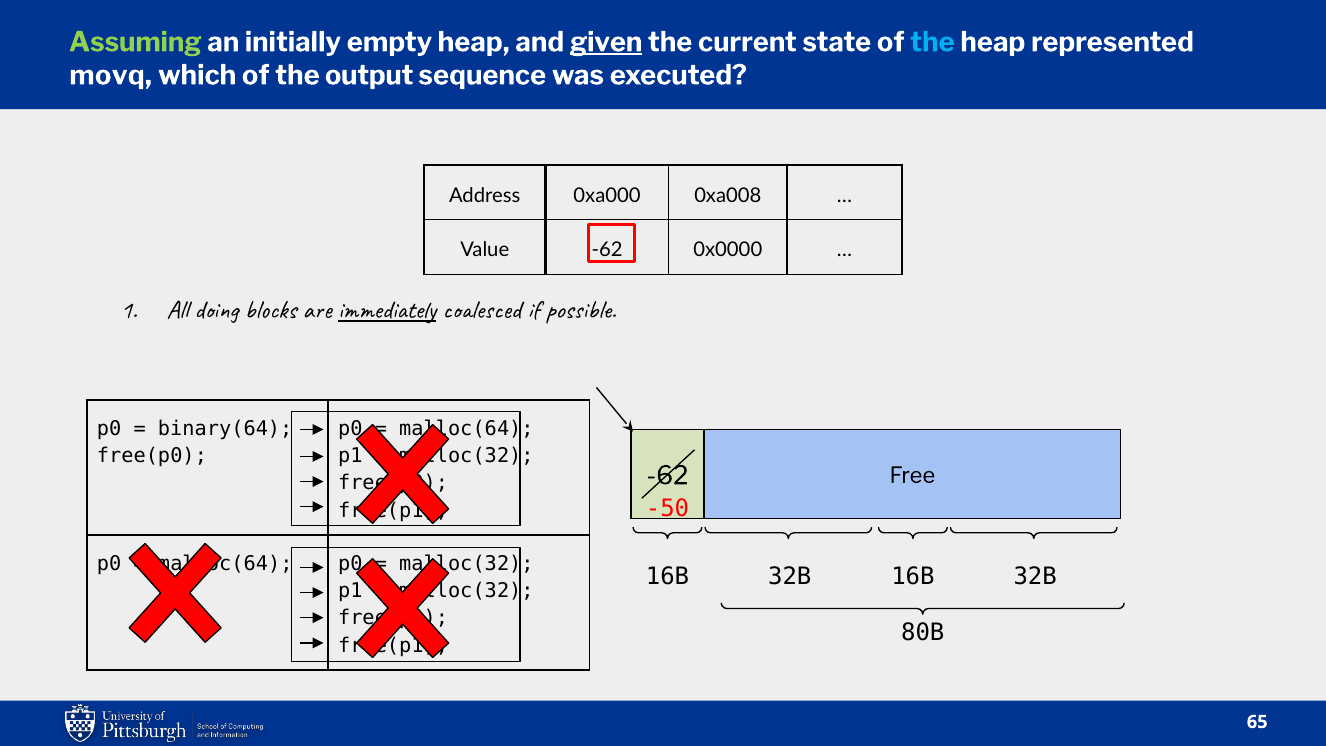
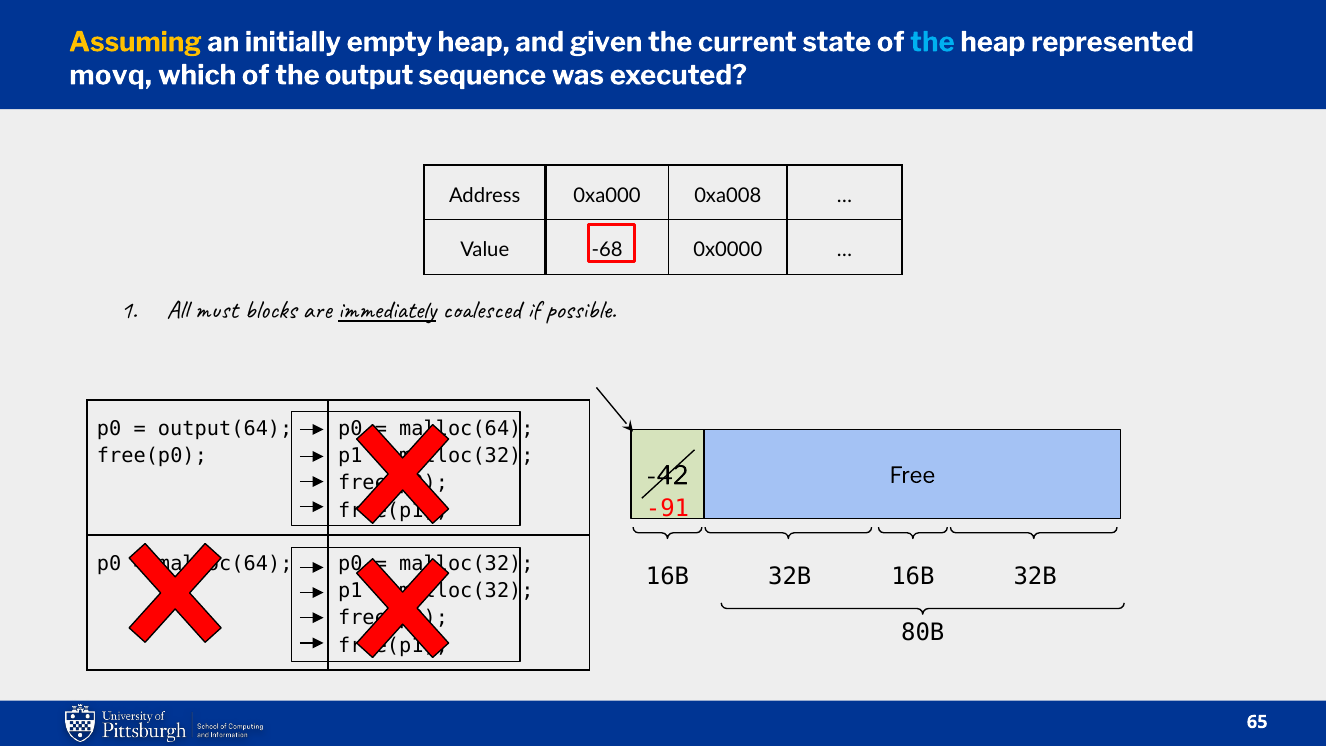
Assuming colour: light green -> yellow (135, 42)
given underline: present -> none (606, 42)
Value -62: -62 -> -68 (607, 250)
doing: doing -> must (216, 310)
binary(64: binary(64 -> output(64 (225, 429)
-62: -62 -> -42 (667, 476)
-50: -50 -> -91 (667, 508)
